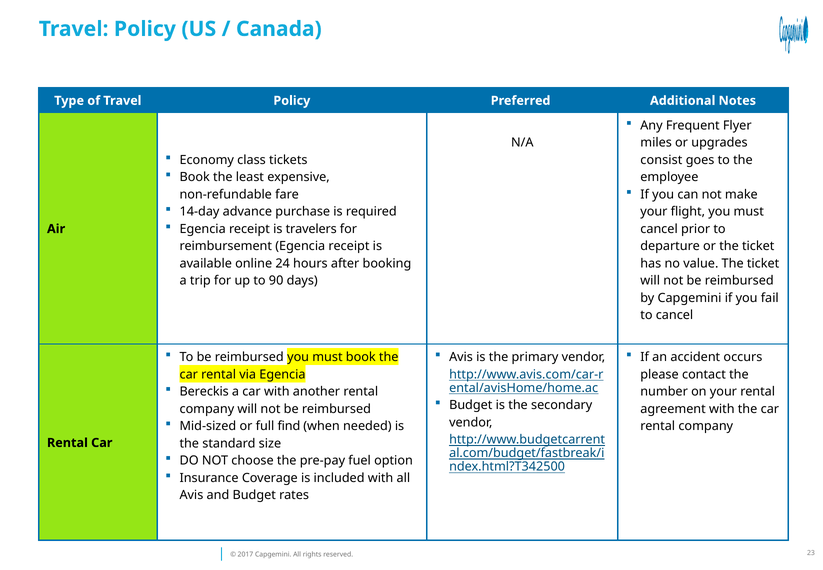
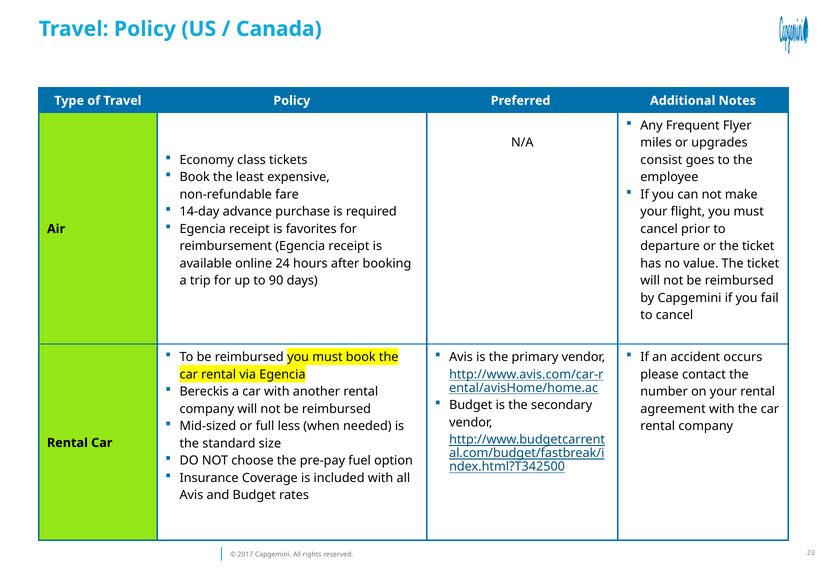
travelers: travelers -> favorites (311, 229)
find: find -> less (289, 426)
